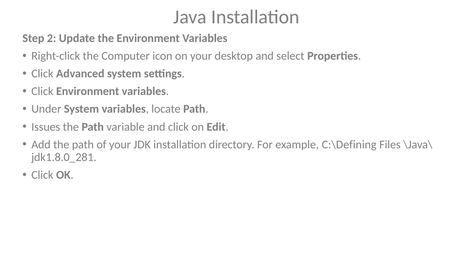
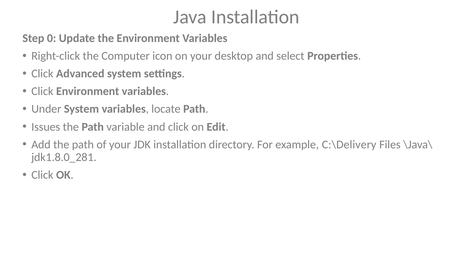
2: 2 -> 0 (52, 38)
C:\Defining: C:\Defining -> C:\Delivery (349, 144)
